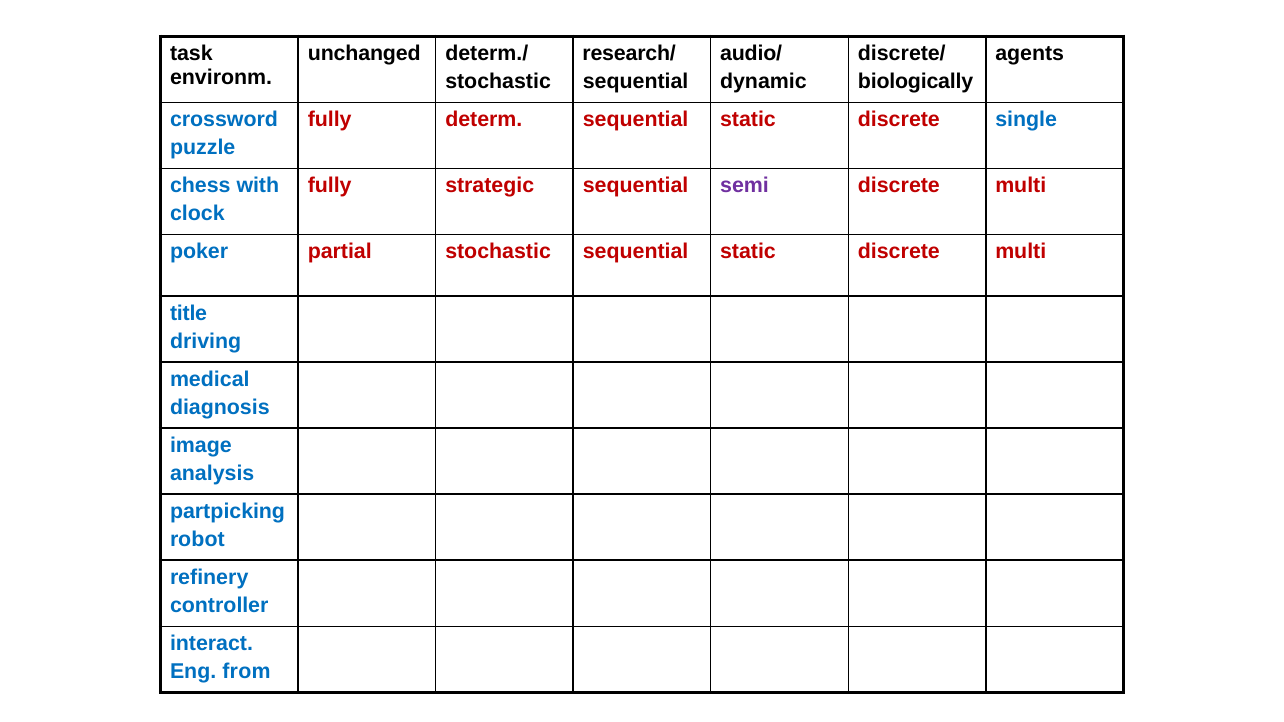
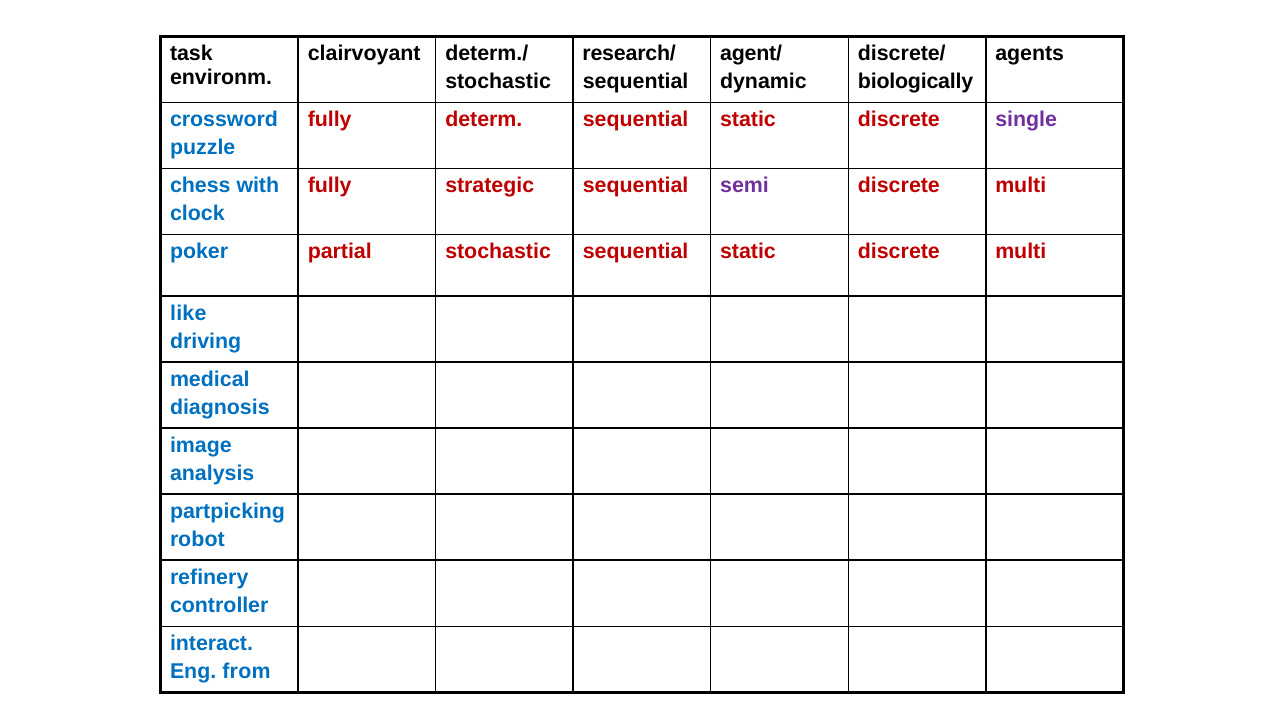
unchanged: unchanged -> clairvoyant (364, 54)
audio/: audio/ -> agent/ (751, 54)
single colour: blue -> purple (1026, 120)
title: title -> like (188, 313)
